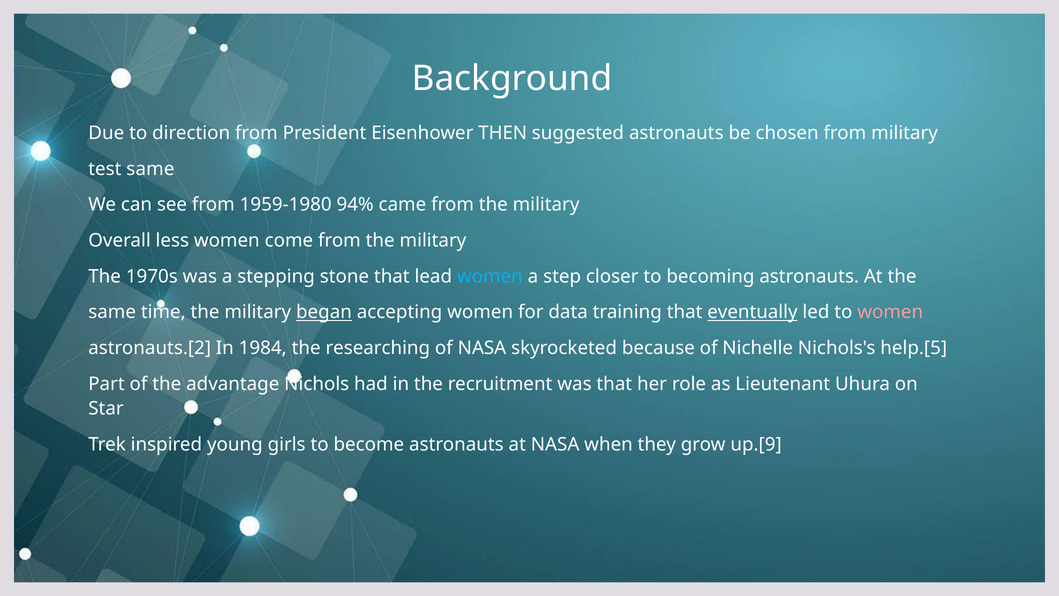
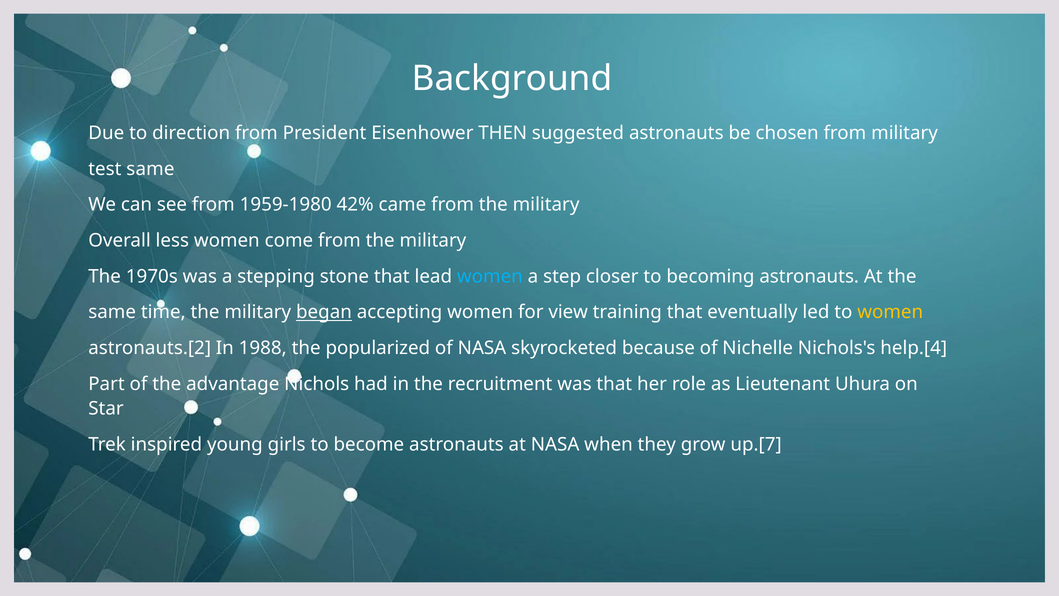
94%: 94% -> 42% (355, 205)
data: data -> view (568, 312)
eventually underline: present -> none (752, 312)
women colour: pink -> yellow (890, 312)
1984: 1984 -> 1988 (263, 348)
researching: researching -> popularized (378, 348)
help.[5: help.[5 -> help.[4 (914, 348)
up.[9: up.[9 -> up.[7 (756, 444)
